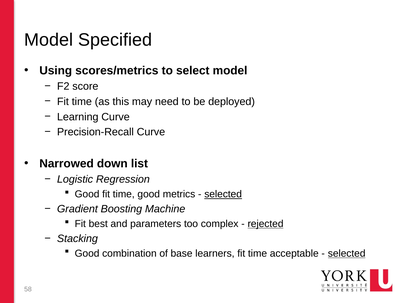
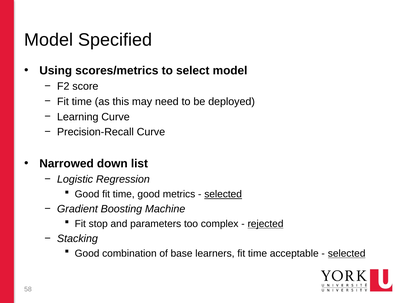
best: best -> stop (98, 224)
